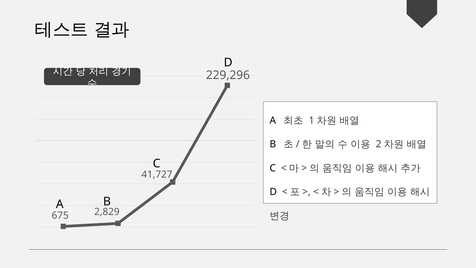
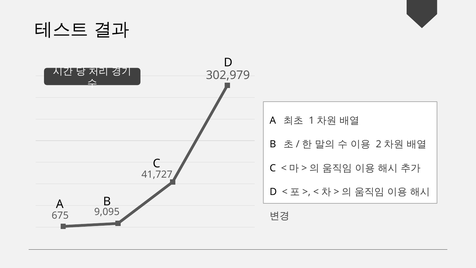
229,296: 229,296 -> 302,979 (228, 75)
2,829: 2,829 -> 9,095 (107, 212)
